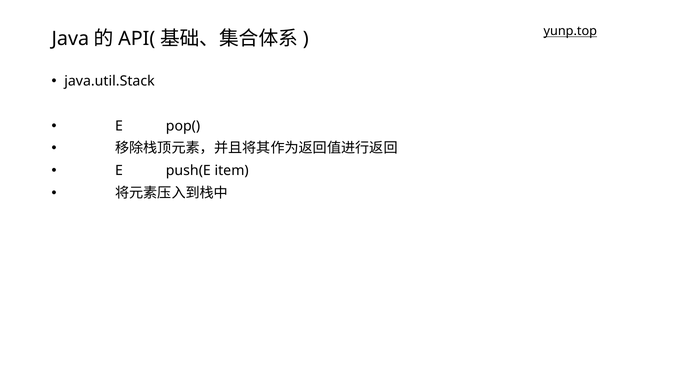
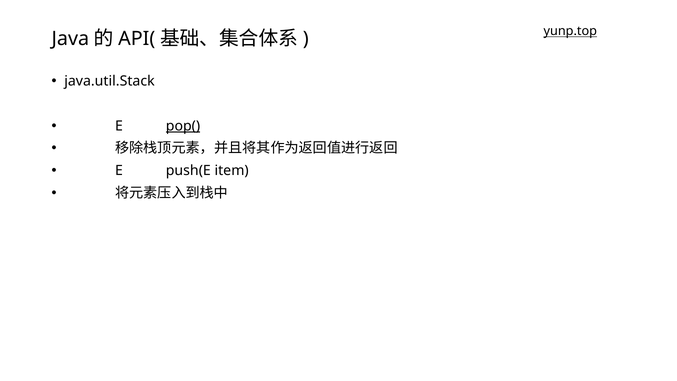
pop( underline: none -> present (183, 126)
